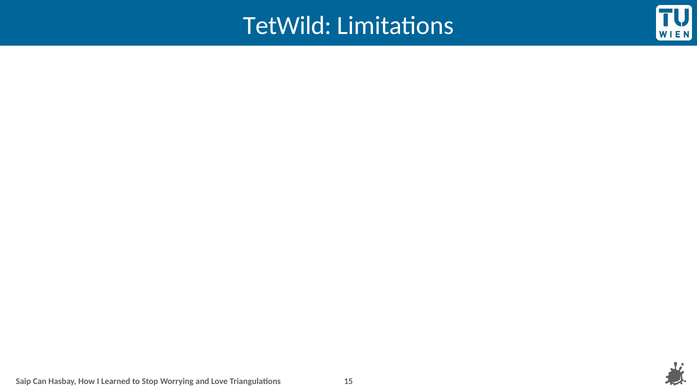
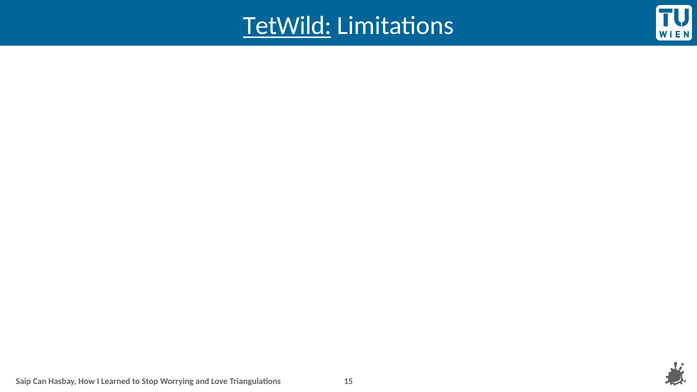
TetWild underline: none -> present (287, 26)
